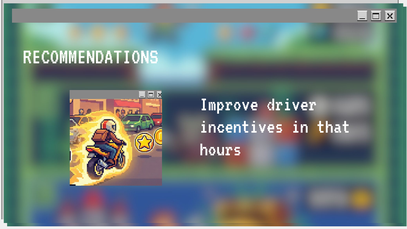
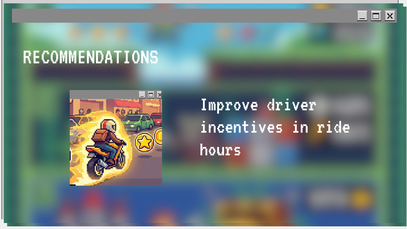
that: that -> ride (334, 126)
